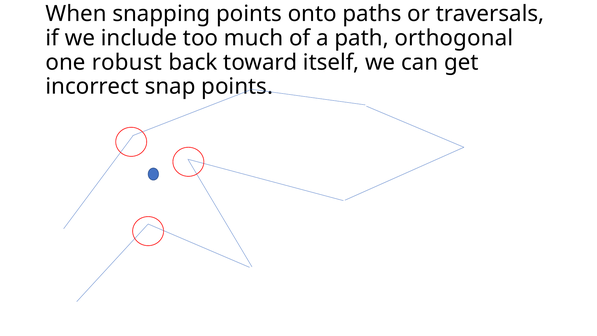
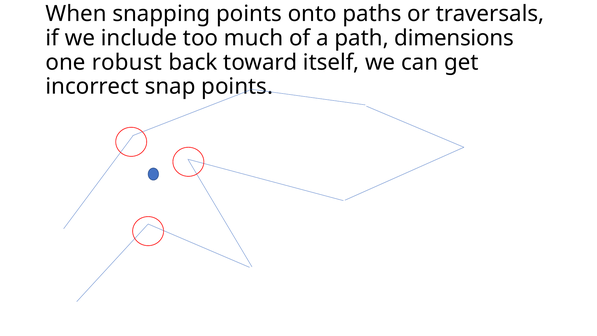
orthogonal: orthogonal -> dimensions (454, 38)
